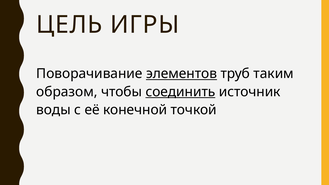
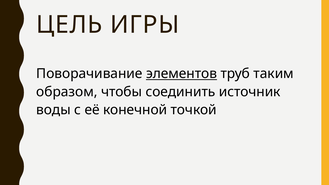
соединить underline: present -> none (180, 92)
